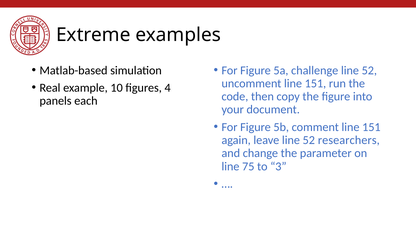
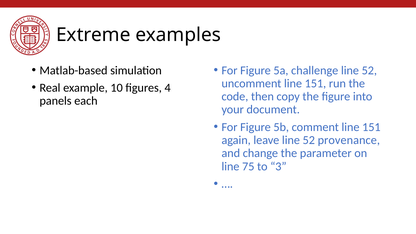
researchers: researchers -> provenance (349, 140)
